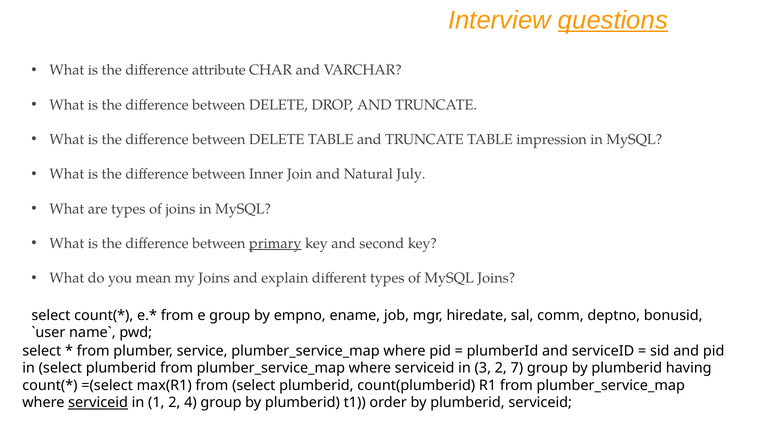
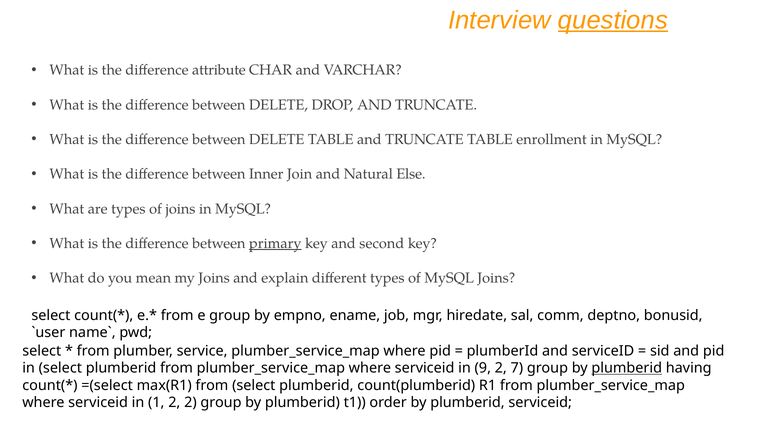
impression: impression -> enrollment (552, 140)
July: July -> Else (411, 174)
3: 3 -> 9 (483, 368)
plumberid underline: none -> present (627, 368)
serviceid underline: present -> none (98, 403)
2 4: 4 -> 2 (190, 403)
